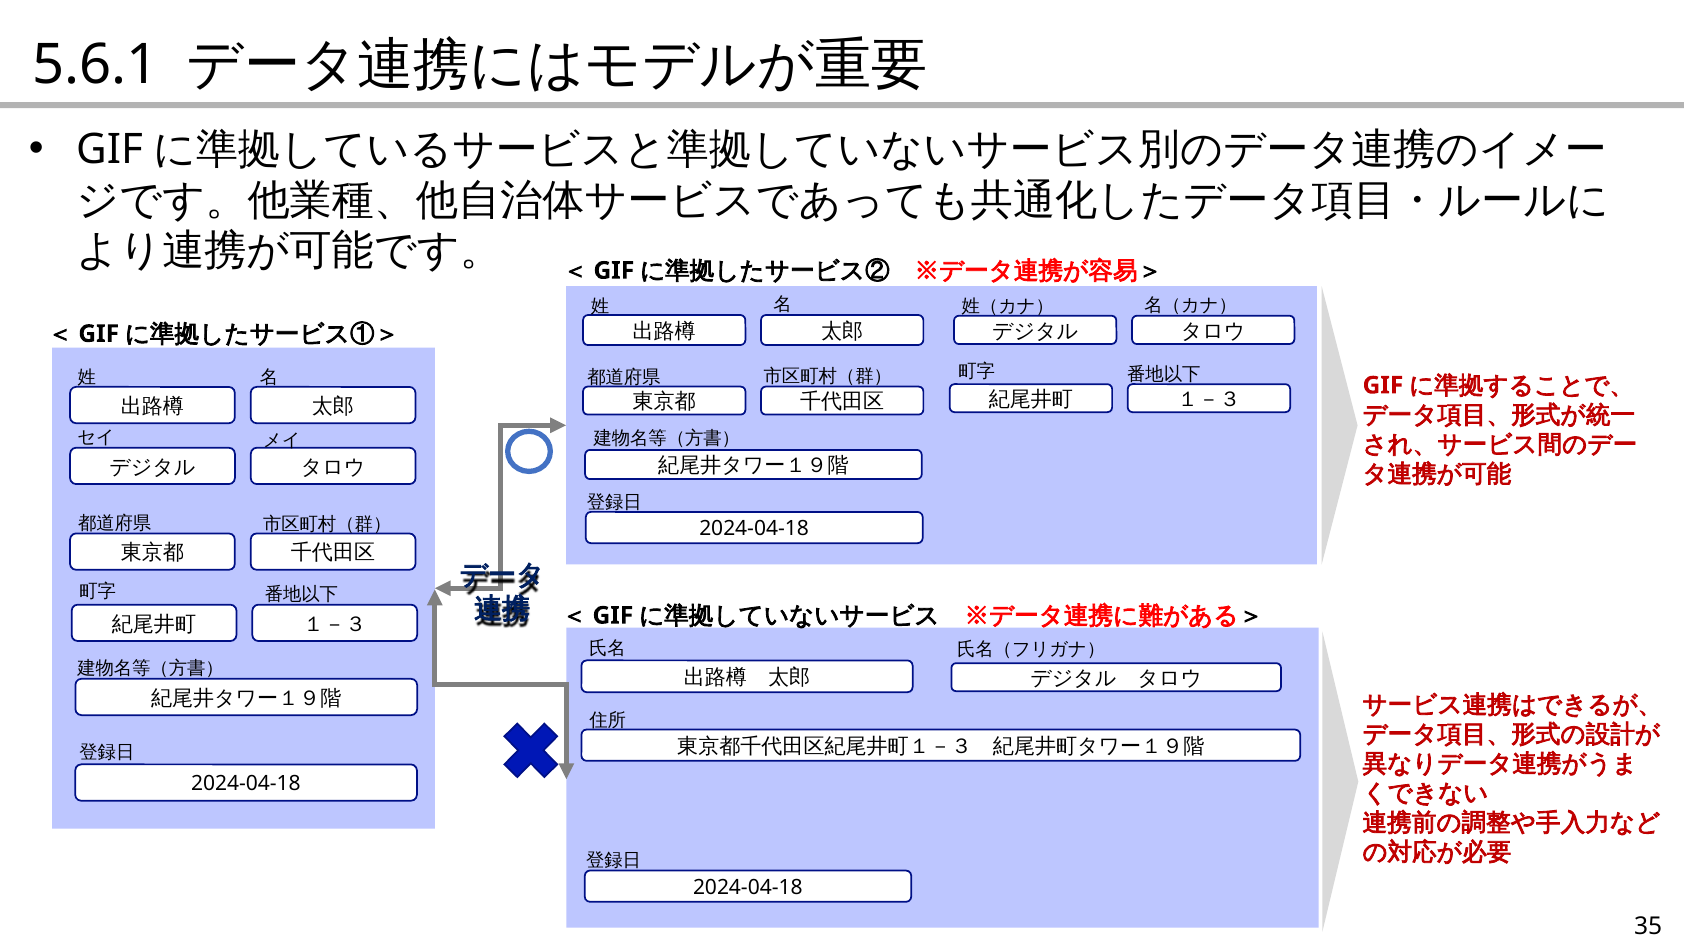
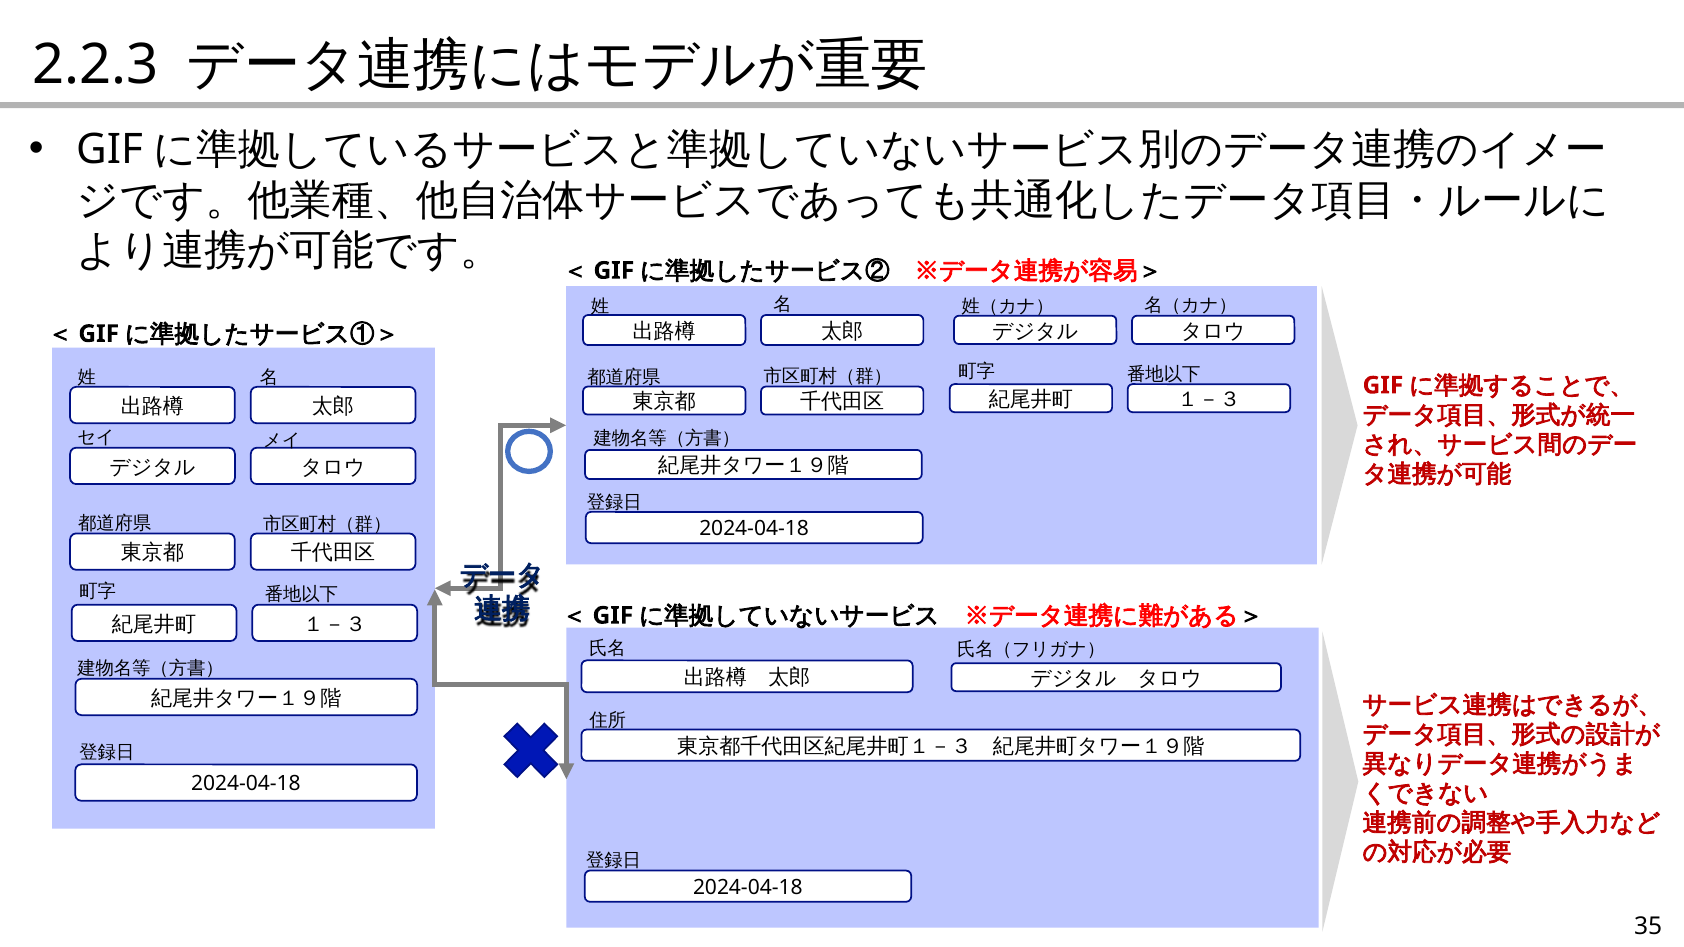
5.6.1: 5.6.1 -> 2.2.3 (95, 65)
